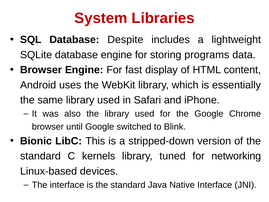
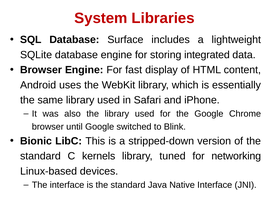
Despite: Despite -> Surface (125, 40)
programs: programs -> integrated (207, 55)
